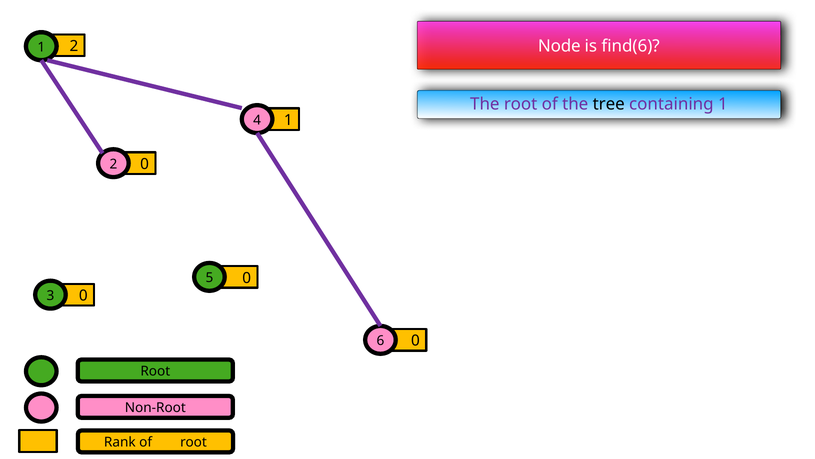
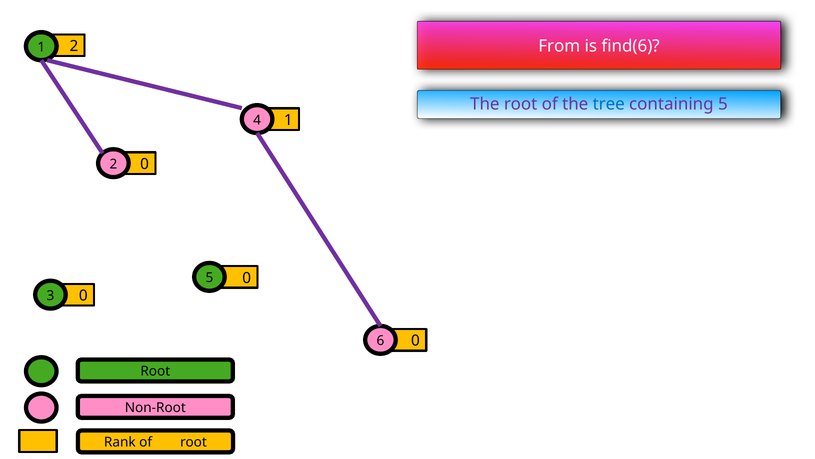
Node: Node -> From (559, 46)
tree colour: black -> blue (609, 104)
containing 1: 1 -> 5 (723, 104)
